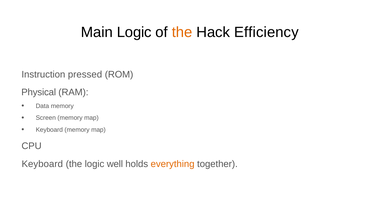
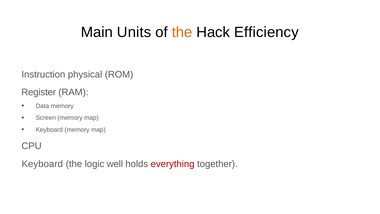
Main Logic: Logic -> Units (134, 32)
pressed: pressed -> physical (85, 74)
Physical: Physical -> Register (39, 92)
everything colour: orange -> red (173, 164)
